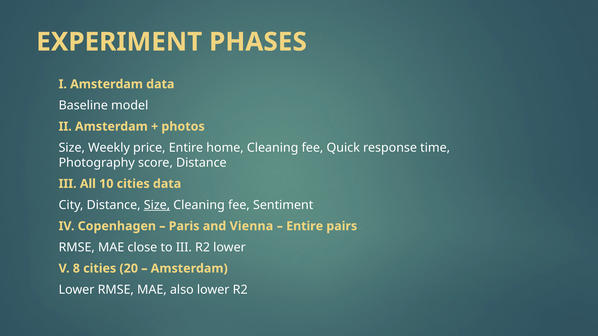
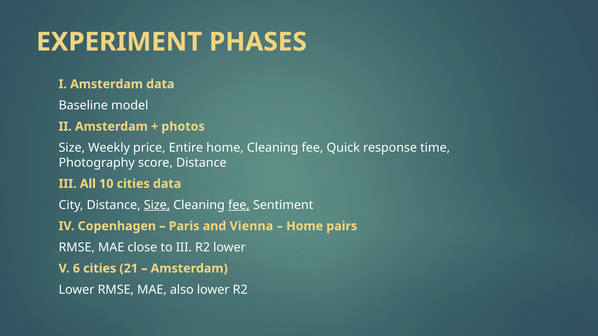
fee underline: none -> present (239, 205)
Entire: Entire -> Home (305, 226)
8: 8 -> 6 (76, 269)
20: 20 -> 21 (129, 269)
